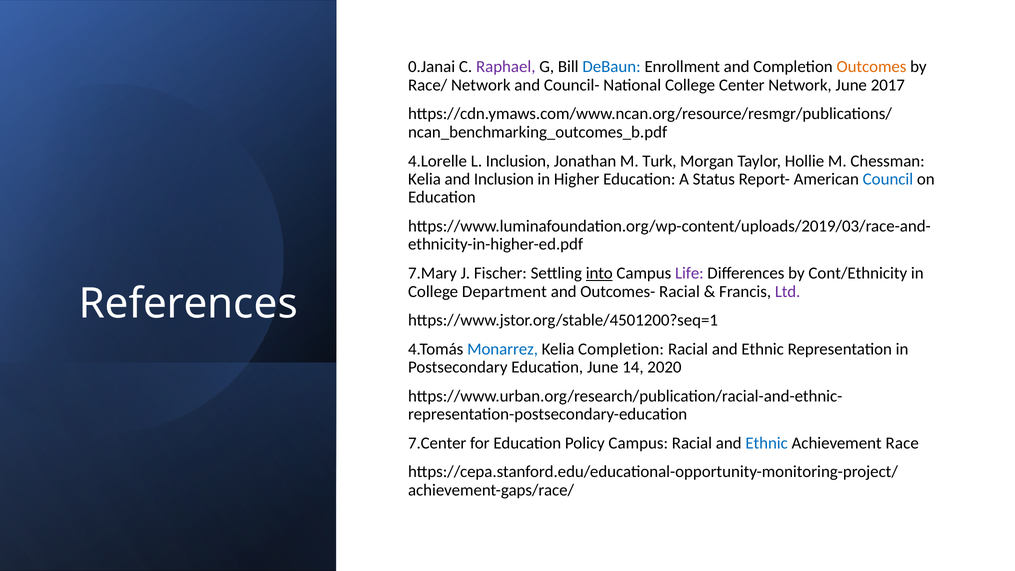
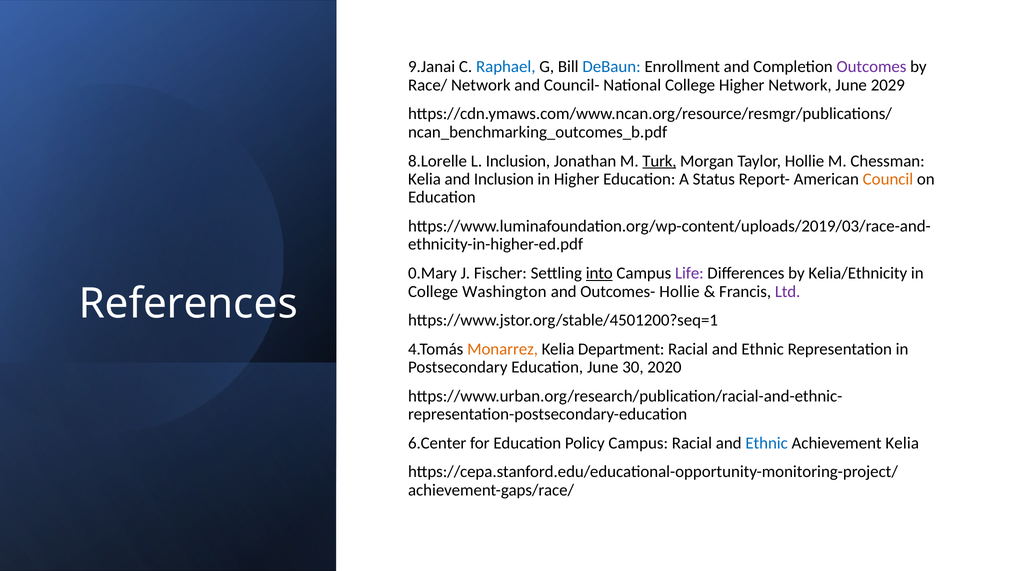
0.Janai: 0.Janai -> 9.Janai (432, 67)
Raphael colour: purple -> blue (506, 67)
Outcomes colour: orange -> purple (871, 67)
College Center: Center -> Higher (742, 85)
2017: 2017 -> 2029 (888, 85)
4.Lorelle: 4.Lorelle -> 8.Lorelle (438, 161)
Turk underline: none -> present (659, 161)
Council colour: blue -> orange (888, 179)
7.Mary: 7.Mary -> 0.Mary (432, 273)
Cont/Ethnicity: Cont/Ethnicity -> Kelia/Ethnicity (858, 273)
Department: Department -> Washington (504, 291)
Outcomes- Racial: Racial -> Hollie (679, 291)
Monarrez colour: blue -> orange (503, 349)
Kelia Completion: Completion -> Department (621, 349)
14: 14 -> 30 (633, 367)
7.Center: 7.Center -> 6.Center (437, 443)
Achievement Race: Race -> Kelia (902, 443)
